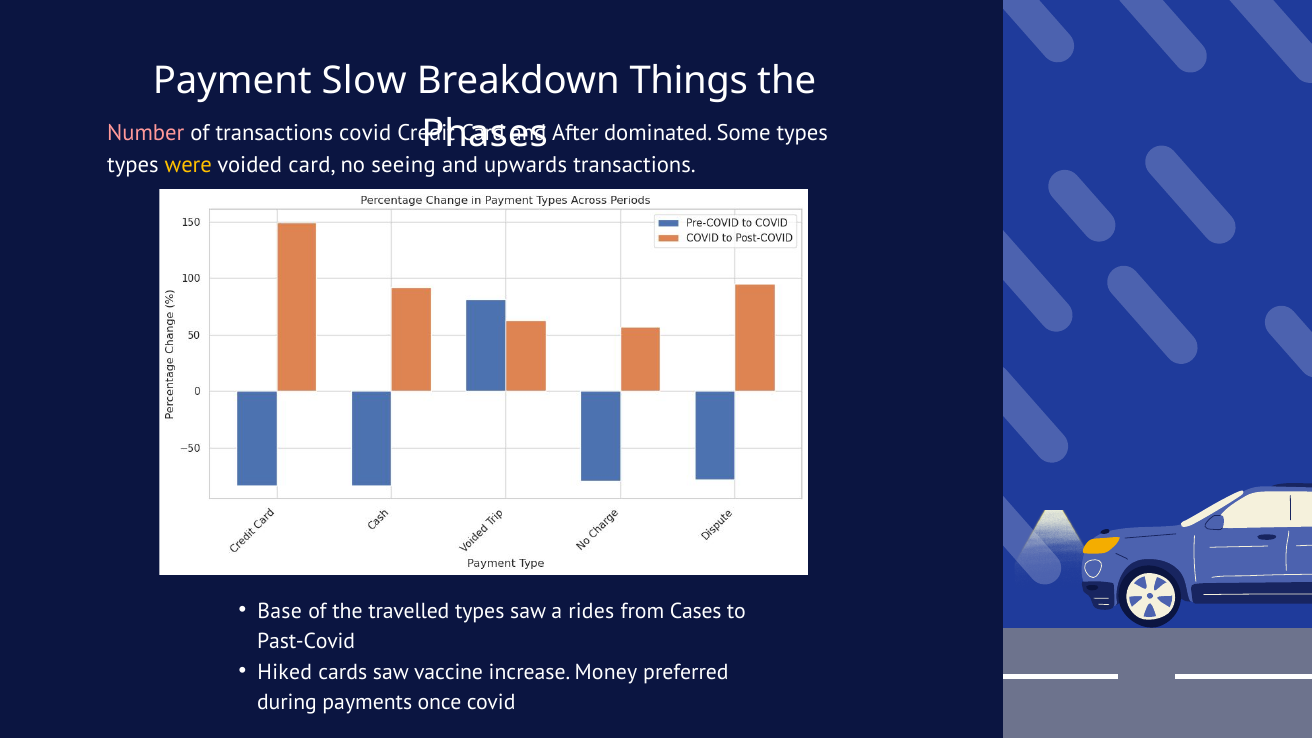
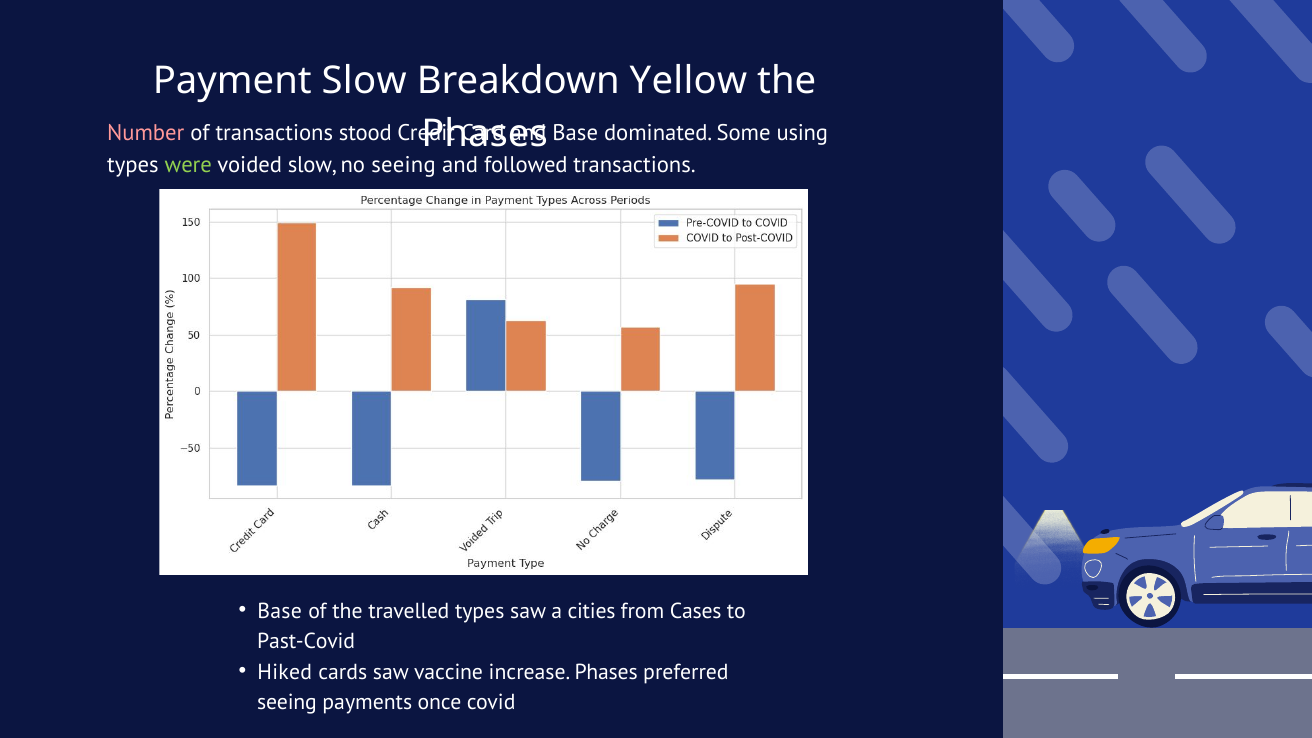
Things: Things -> Yellow (688, 80)
transactions covid: covid -> stood (365, 133)
After: After -> Base (575, 133)
Some types: types -> using (802, 133)
were colour: yellow -> light green (188, 165)
voided card: card -> slow (312, 165)
upwards: upwards -> followed (526, 165)
rides: rides -> cities (592, 611)
increase Money: Money -> Phases (606, 672)
during: during -> seeing (287, 702)
